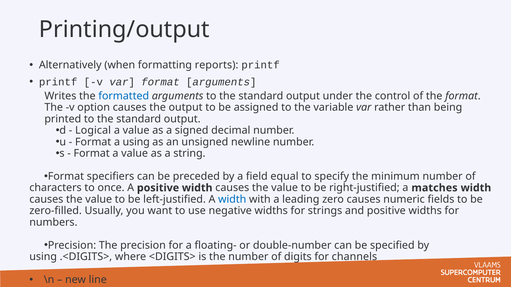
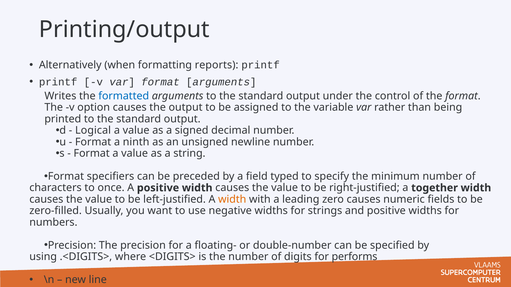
a using: using -> ninth (136, 142)
equal: equal -> typed (285, 177)
matches: matches -> together (435, 188)
width colour: blue -> orange (232, 200)
channels: channels -> performs (355, 257)
